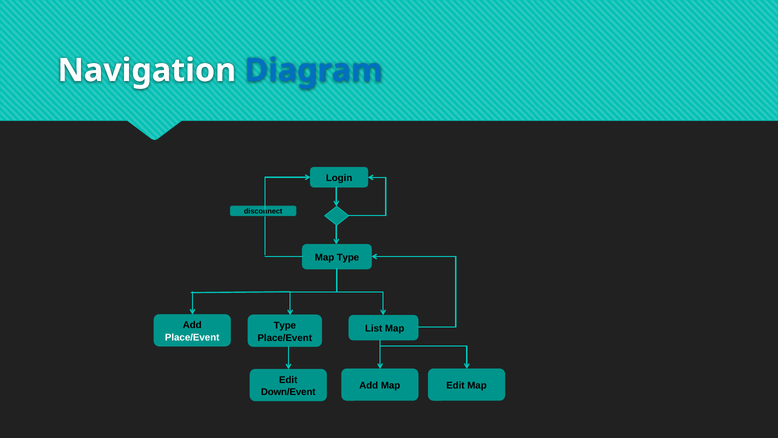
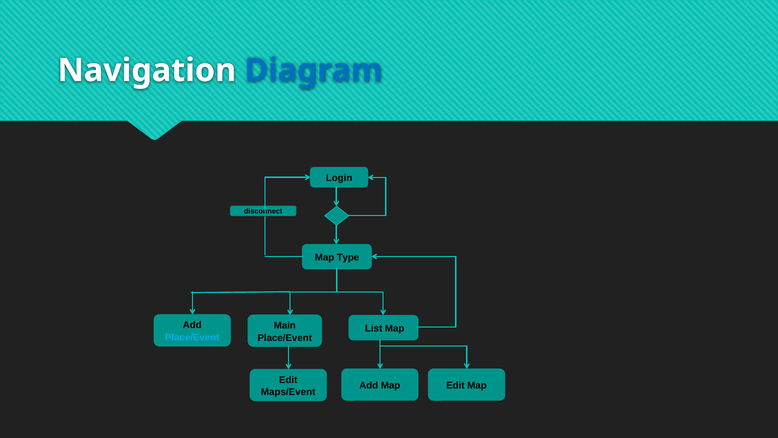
Type: Type -> Main (285, 325)
Place/Event colour: white -> light blue (192, 337)
Down/Event: Down/Event -> Maps/Event (288, 392)
